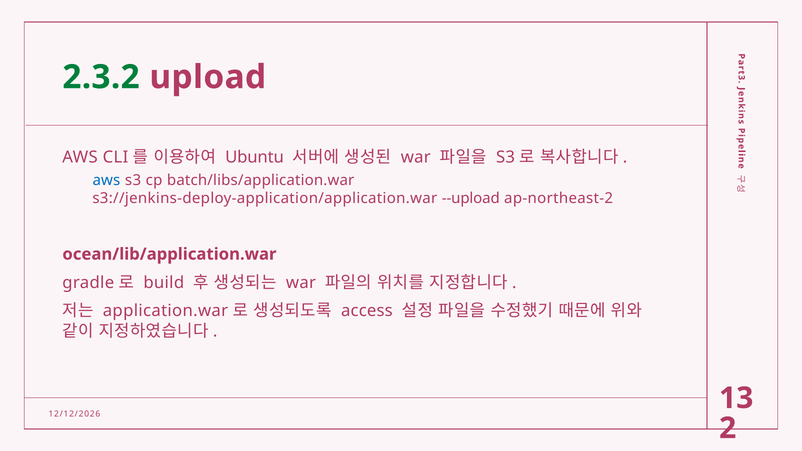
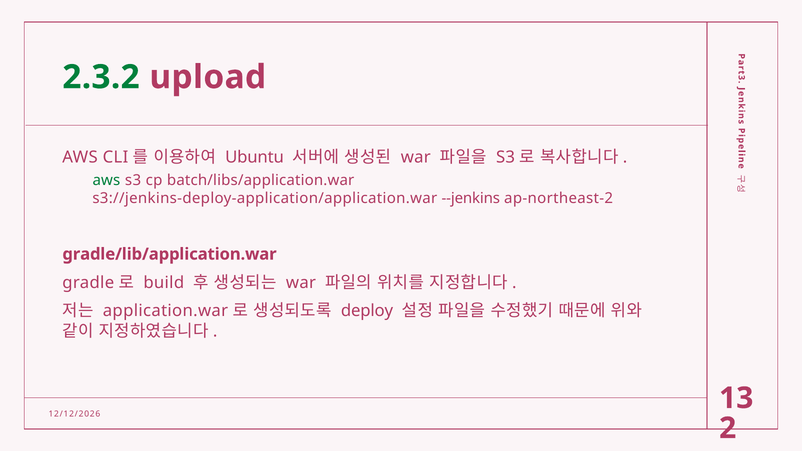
aws colour: blue -> green (106, 180)
--upload: --upload -> --jenkins (471, 198)
ocean/lib/application.war: ocean/lib/application.war -> gradle/lib/application.war (169, 254)
access: access -> deploy (367, 311)
